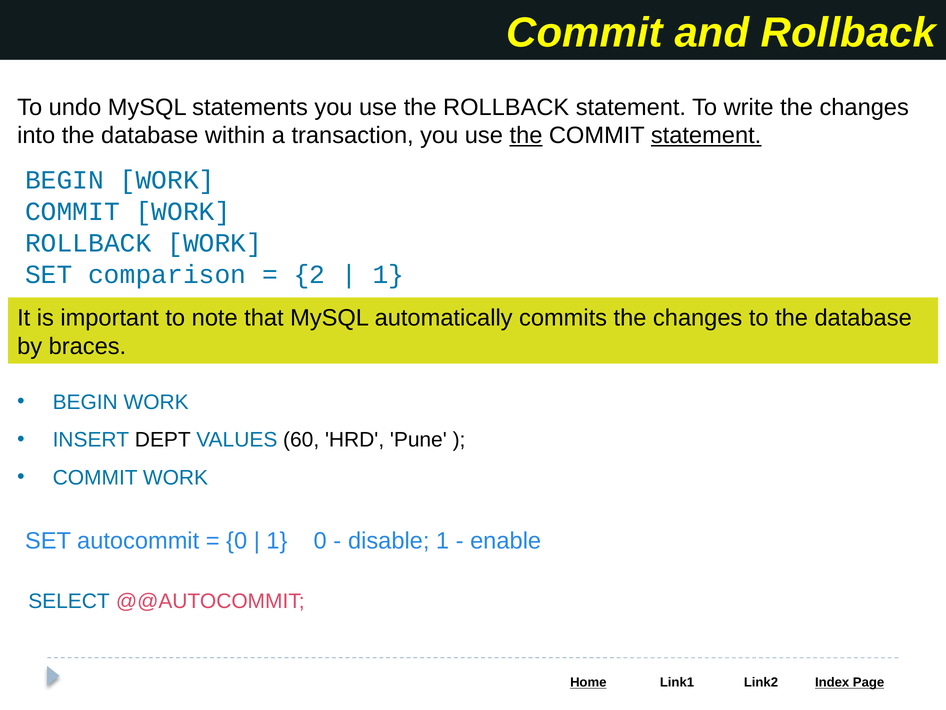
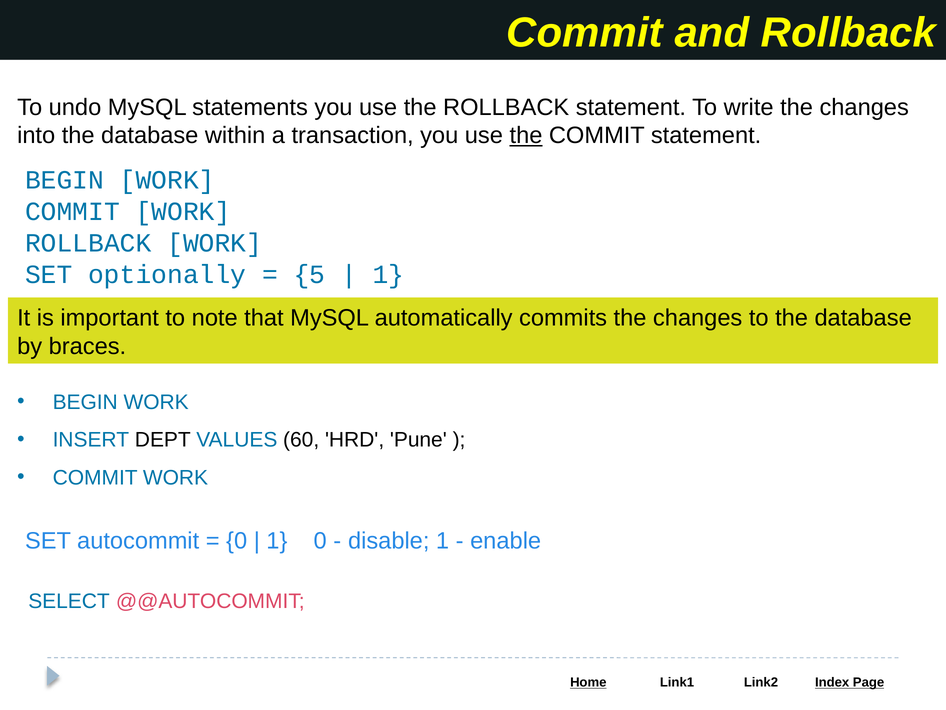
statement underline: present -> none (706, 136)
comparison: comparison -> optionally (167, 275)
2: 2 -> 5 (309, 275)
